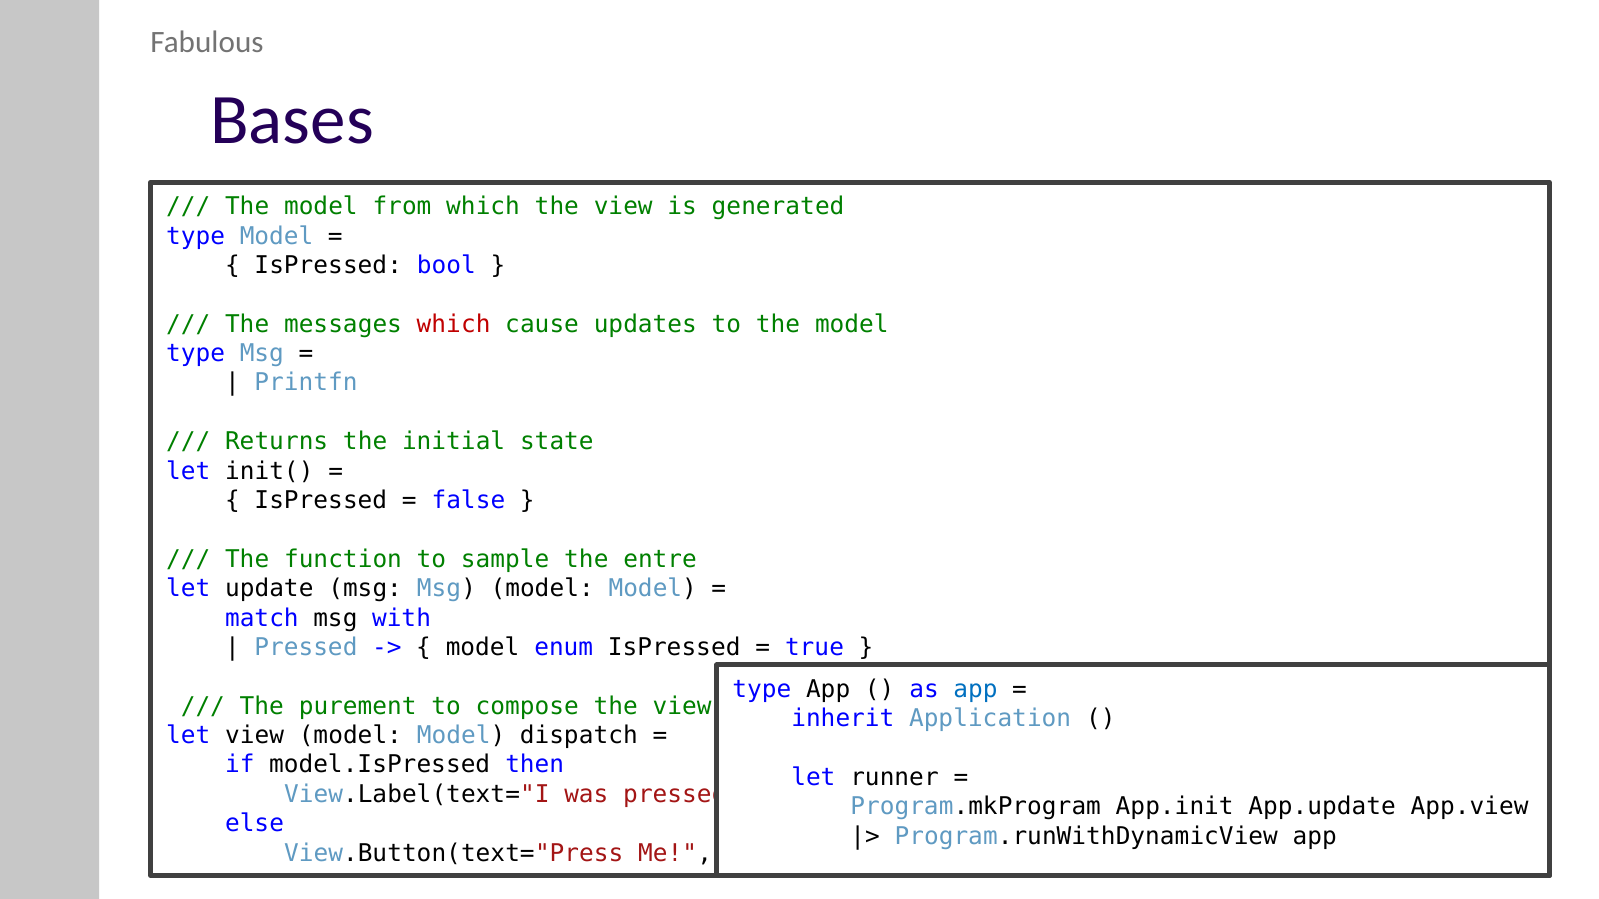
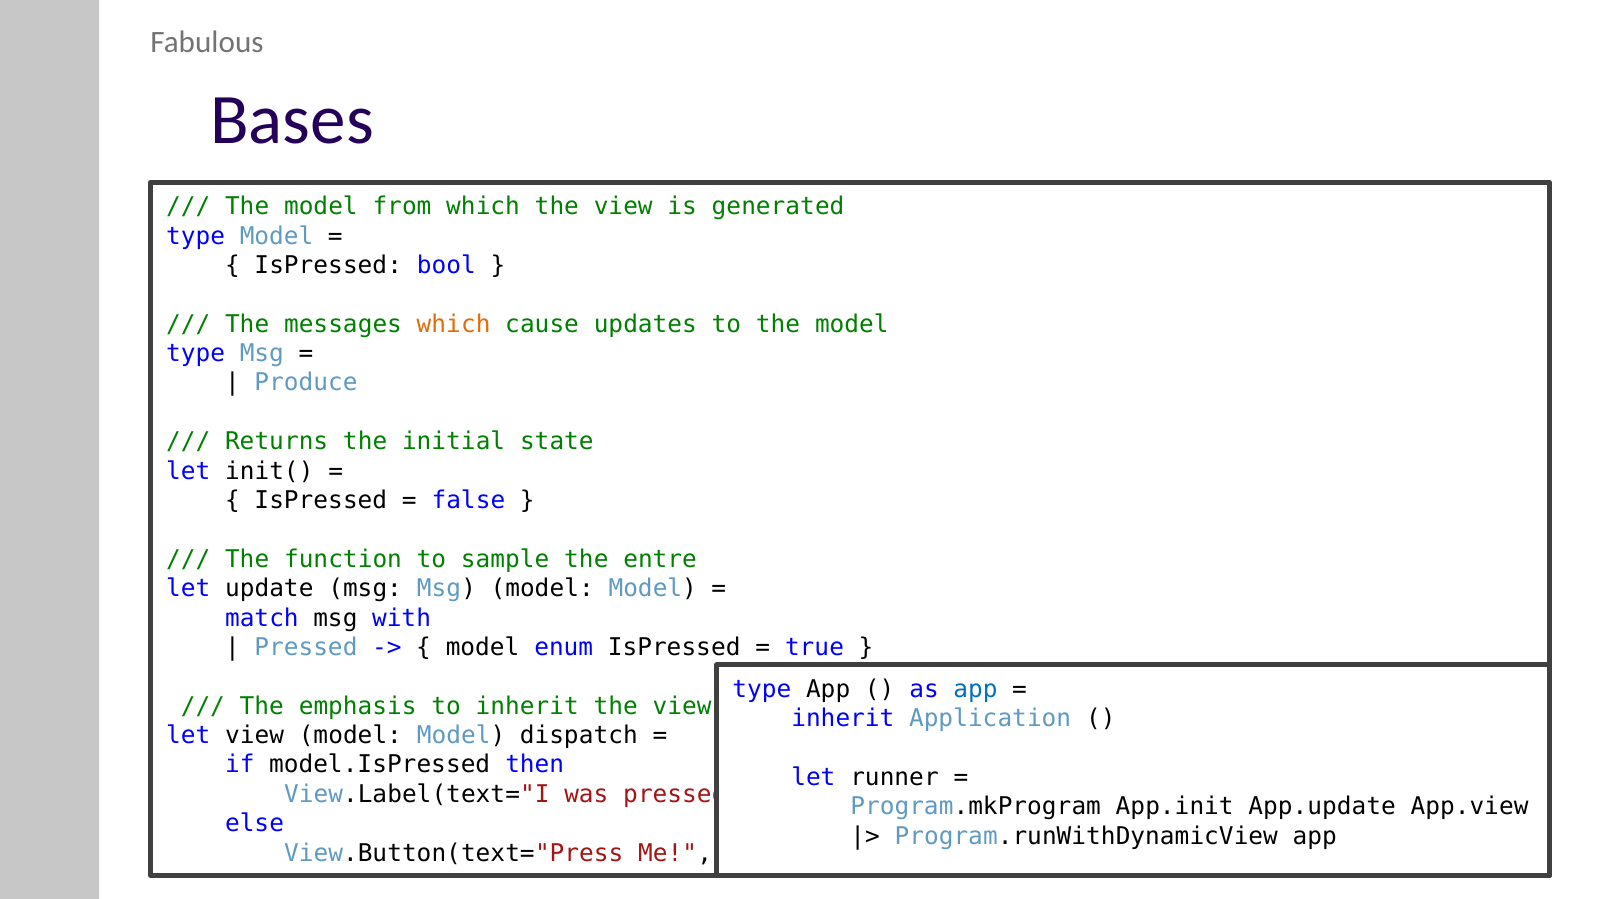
which colour: red -> orange (454, 324)
Printfn: Printfn -> Produce (306, 383)
purement: purement -> emphasis (358, 707)
to compose: compose -> inherit (527, 707)
